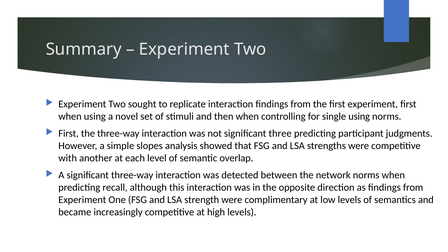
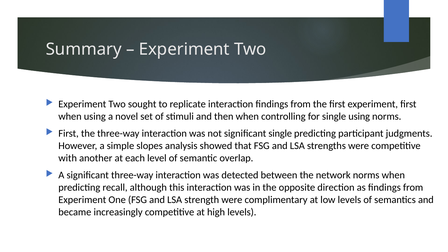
significant three: three -> single (280, 134)
